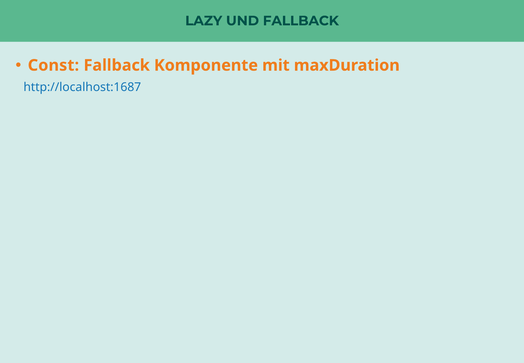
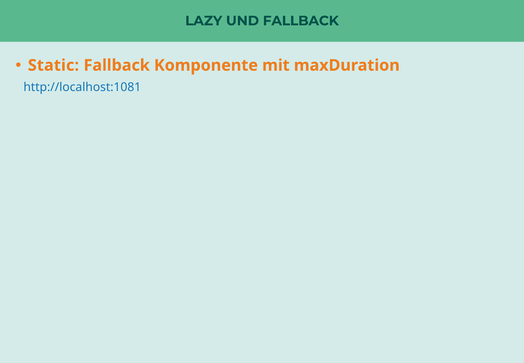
Const: Const -> Static (53, 65)
http://localhost:1687: http://localhost:1687 -> http://localhost:1081 (82, 87)
